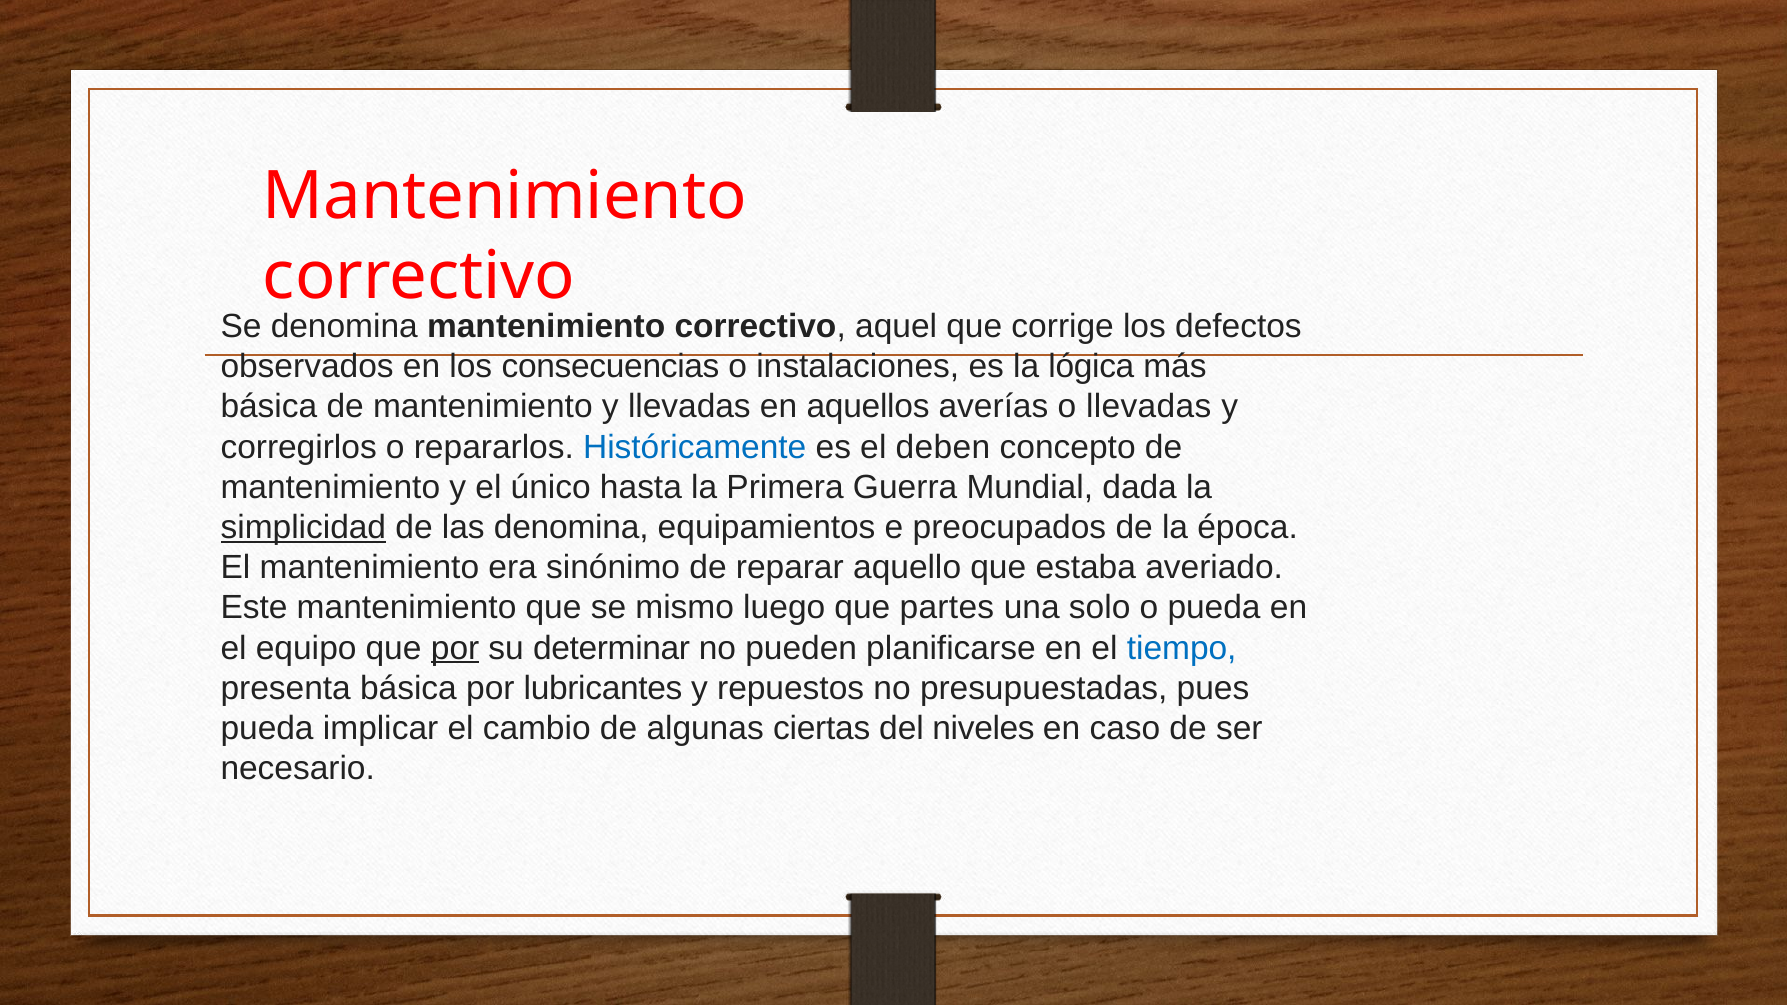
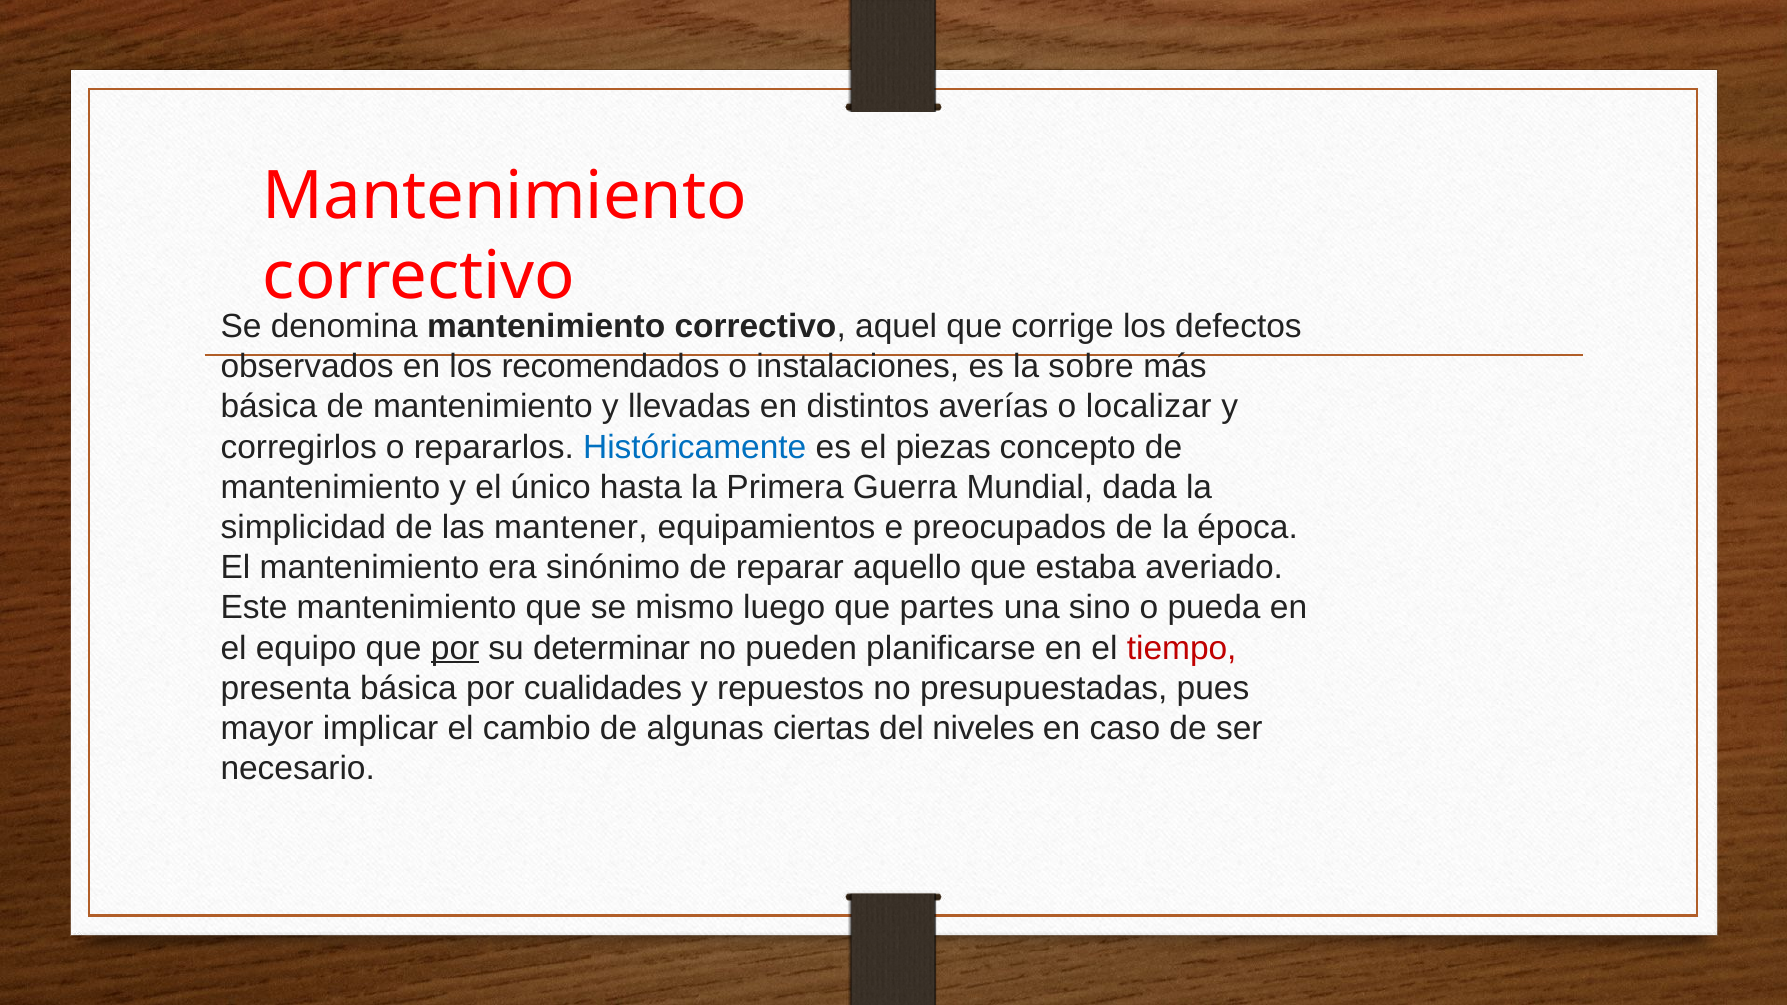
consecuencias: consecuencias -> recomendados (611, 367)
lógica: lógica -> sobre (1091, 367)
aquellos: aquellos -> distintos (868, 407)
o llevadas: llevadas -> localizar (1149, 407)
deben: deben -> piezas (943, 447)
simplicidad underline: present -> none (303, 527)
las denomina: denomina -> mantener (571, 527)
solo: solo -> sino (1100, 608)
tiempo colour: blue -> red (1182, 648)
lubricantes: lubricantes -> cualidades (603, 688)
pueda: pueda -> mayor (267, 729)
